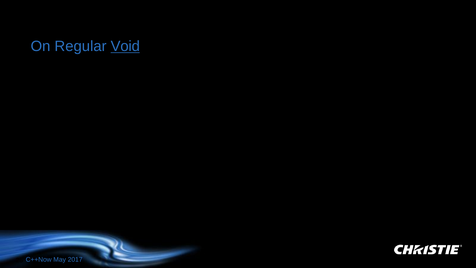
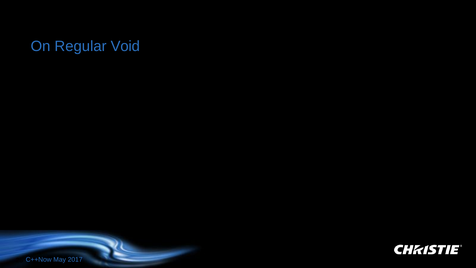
Void underline: present -> none (125, 46)
